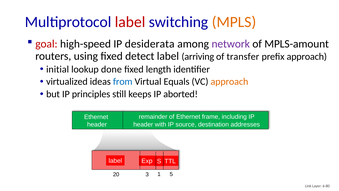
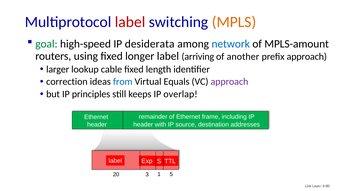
goal colour: red -> green (46, 44)
network colour: purple -> blue (231, 44)
detect: detect -> longer (140, 56)
transfer: transfer -> another (243, 56)
initial: initial -> larger (58, 69)
done: done -> cable (111, 69)
virtualized: virtualized -> correction (67, 82)
approach colour: orange -> purple (229, 82)
aborted: aborted -> overlap (180, 94)
